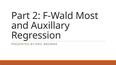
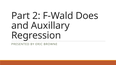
Most: Most -> Does (87, 16)
